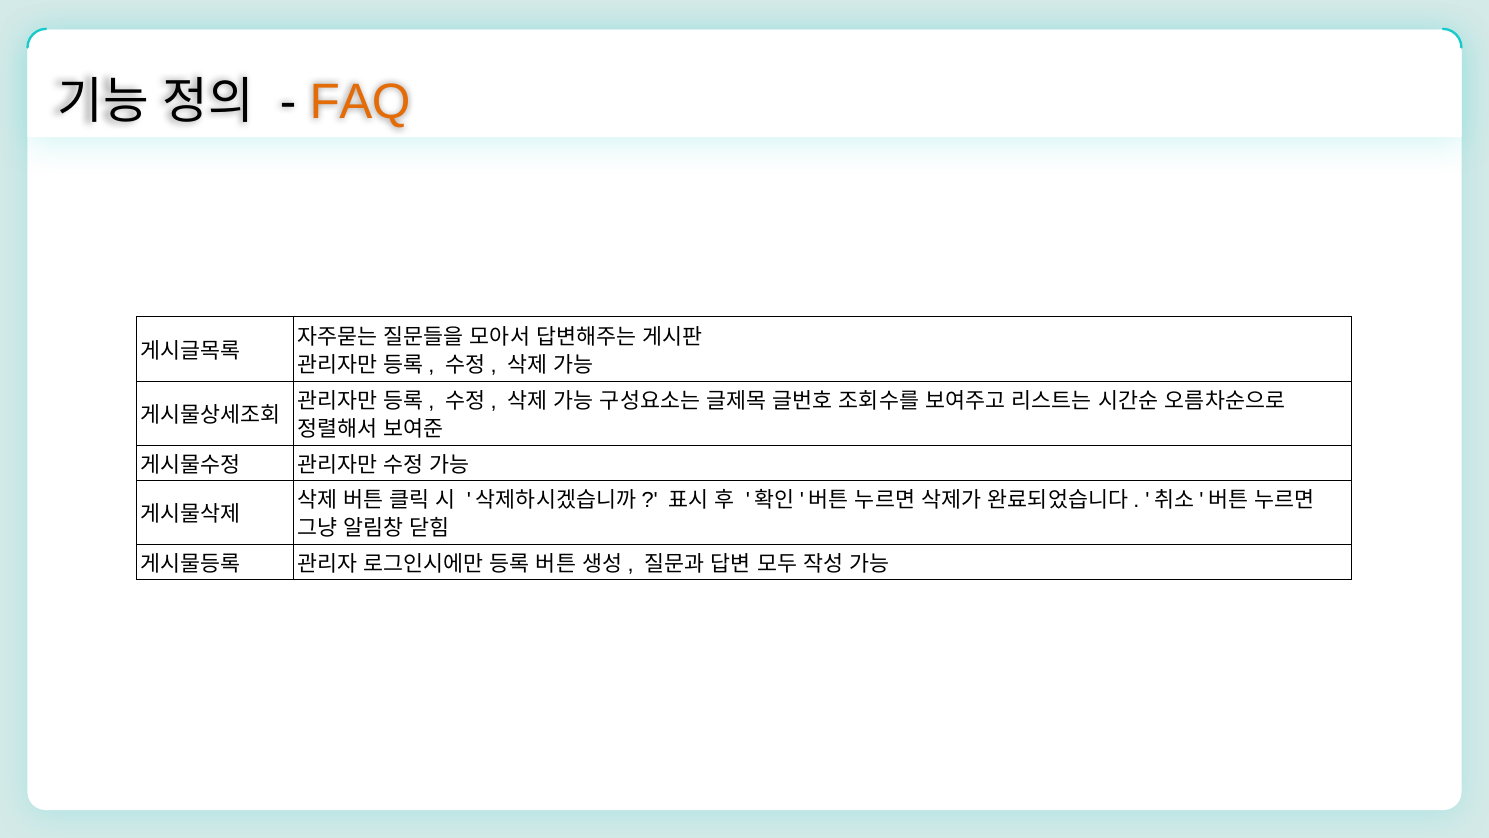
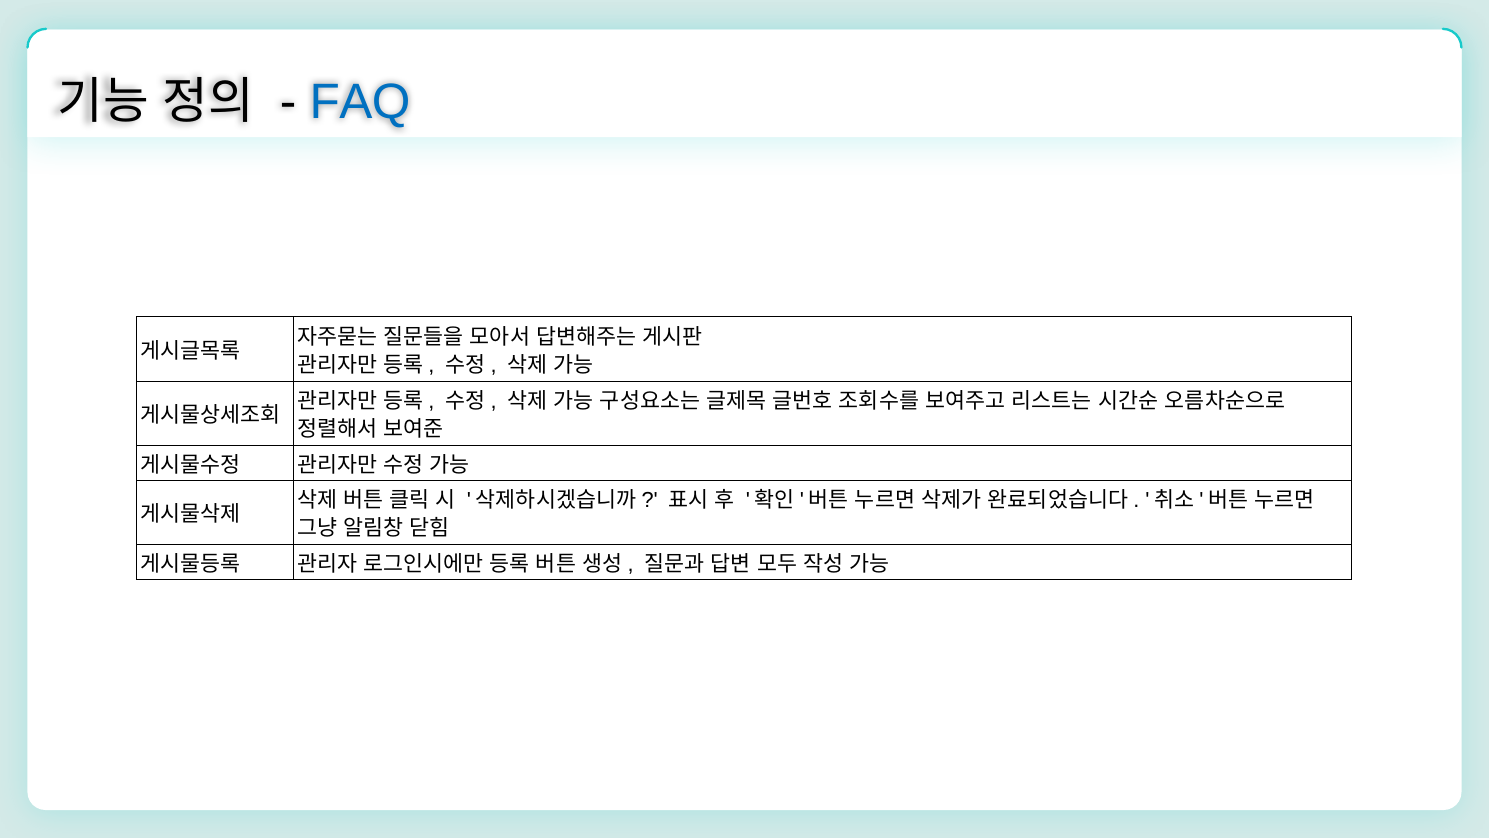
FAQ colour: orange -> blue (360, 102)
